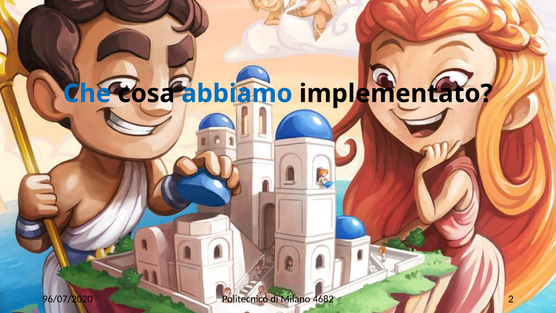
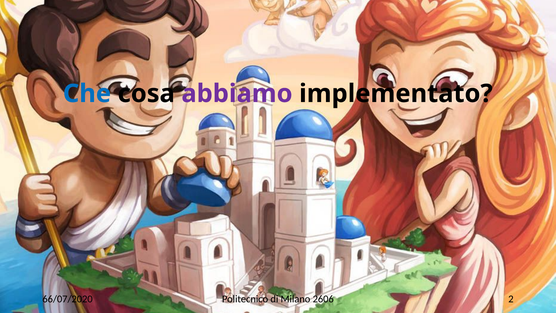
abbiamo colour: blue -> purple (237, 94)
96/07/2020: 96/07/2020 -> 66/07/2020 (68, 299)
4682: 4682 -> 2606 (323, 299)
